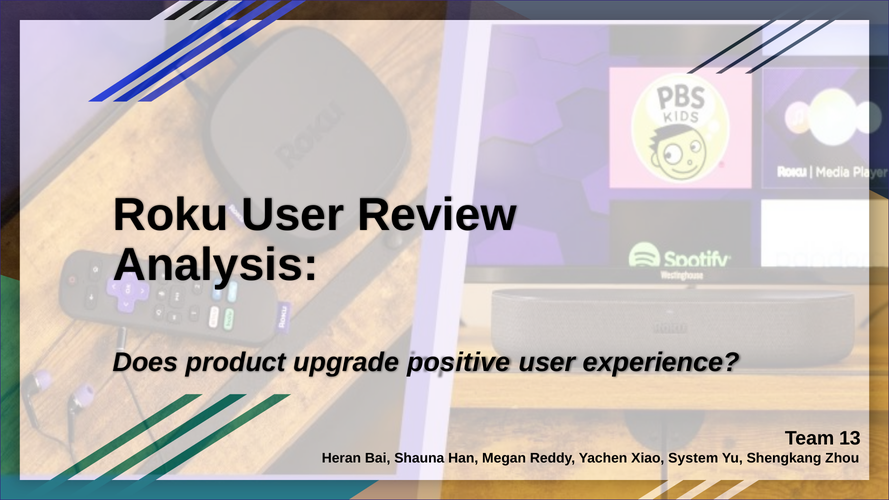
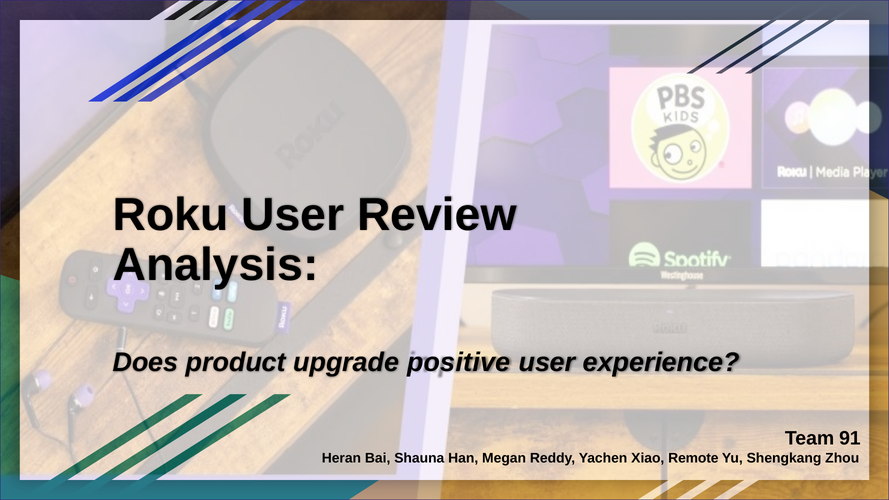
13: 13 -> 91 (850, 438)
System: System -> Remote (693, 458)
